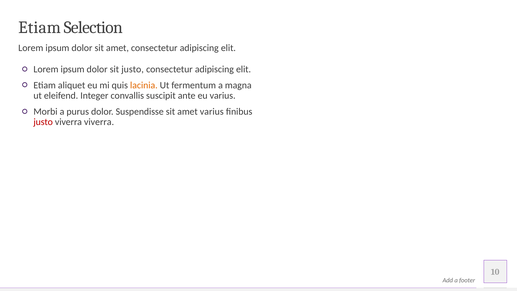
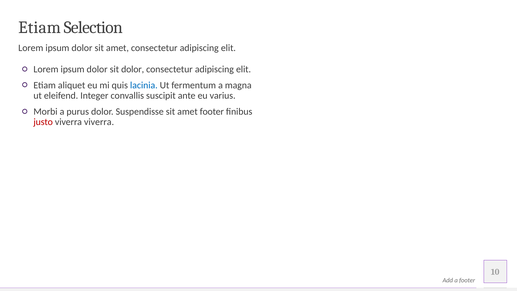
sit justo: justo -> dolor (133, 69)
lacinia colour: orange -> blue (144, 85)
amet varius: varius -> footer (212, 111)
